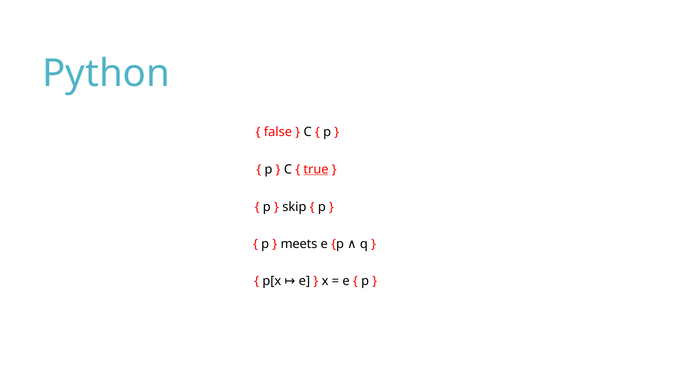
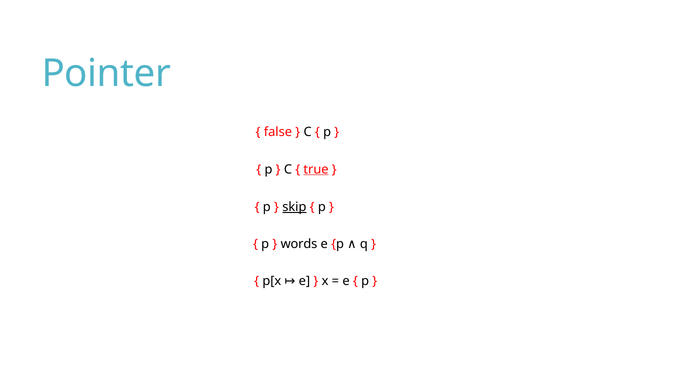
Python: Python -> Pointer (106, 74)
skip underline: none -> present (294, 207)
meets: meets -> words (299, 244)
